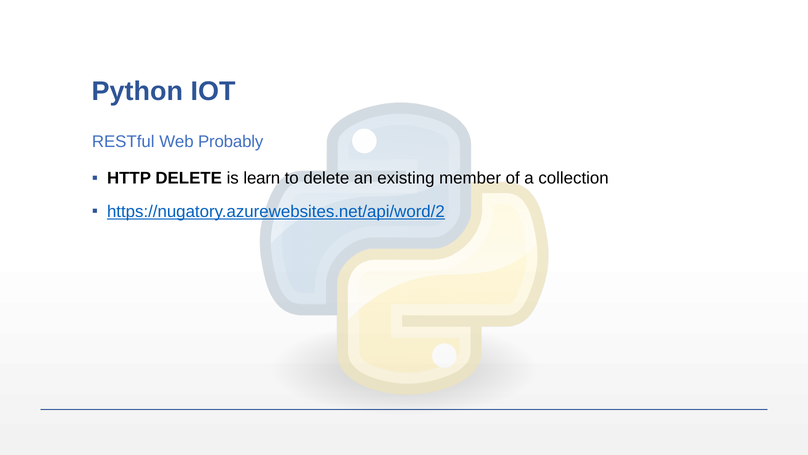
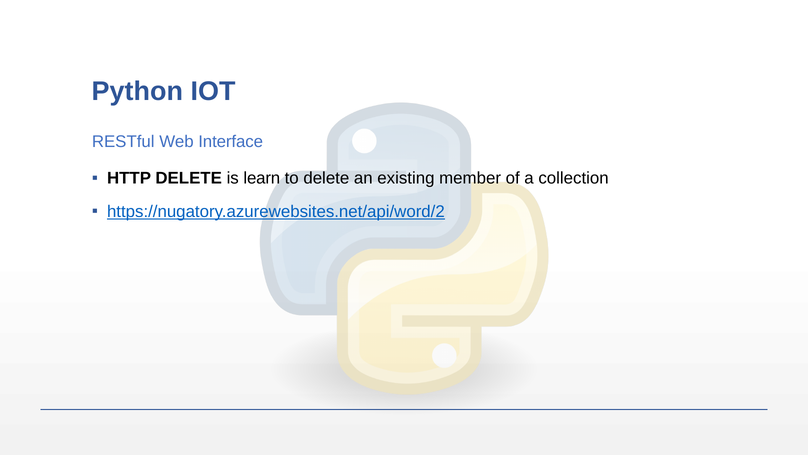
Probably: Probably -> Interface (231, 142)
